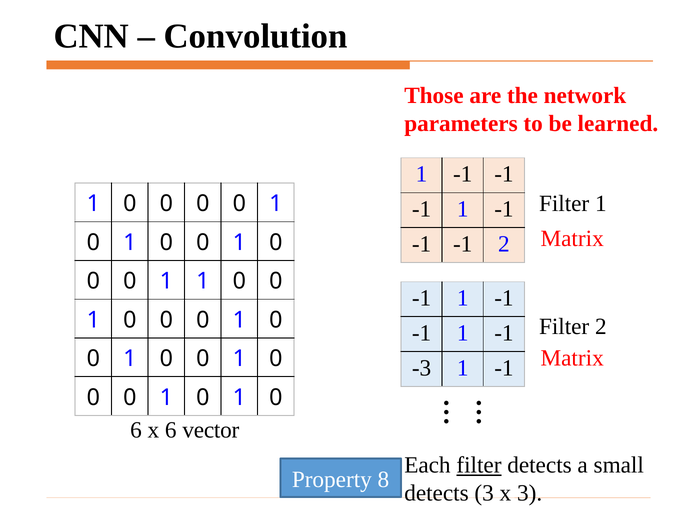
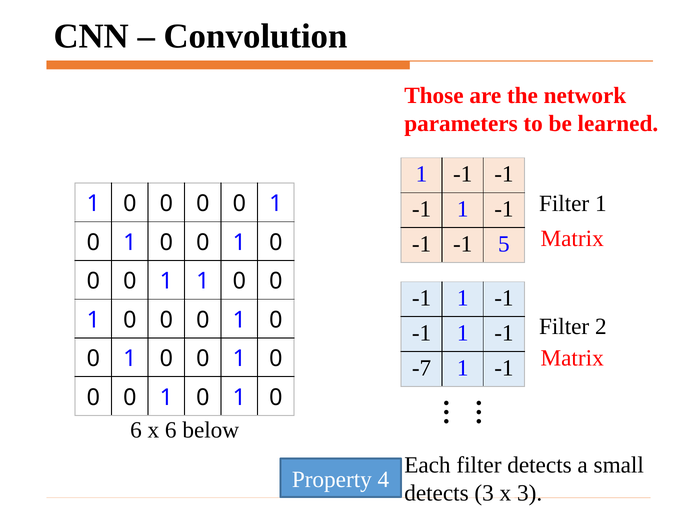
-1 2: 2 -> 5 (504, 244)
-3: -3 -> -7 (422, 368)
vector: vector -> below (211, 430)
filter underline: present -> none (479, 465)
8: 8 -> 4 (383, 479)
